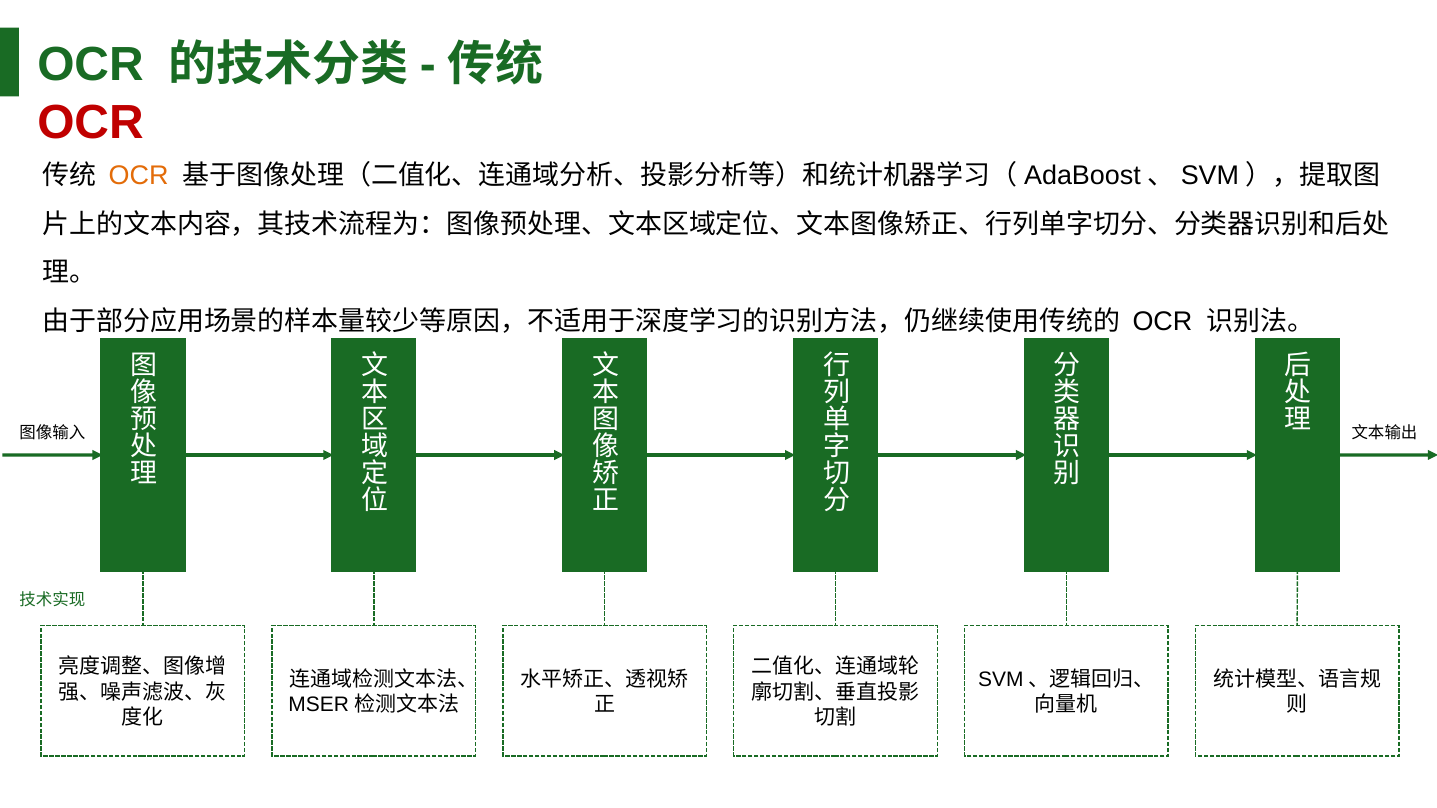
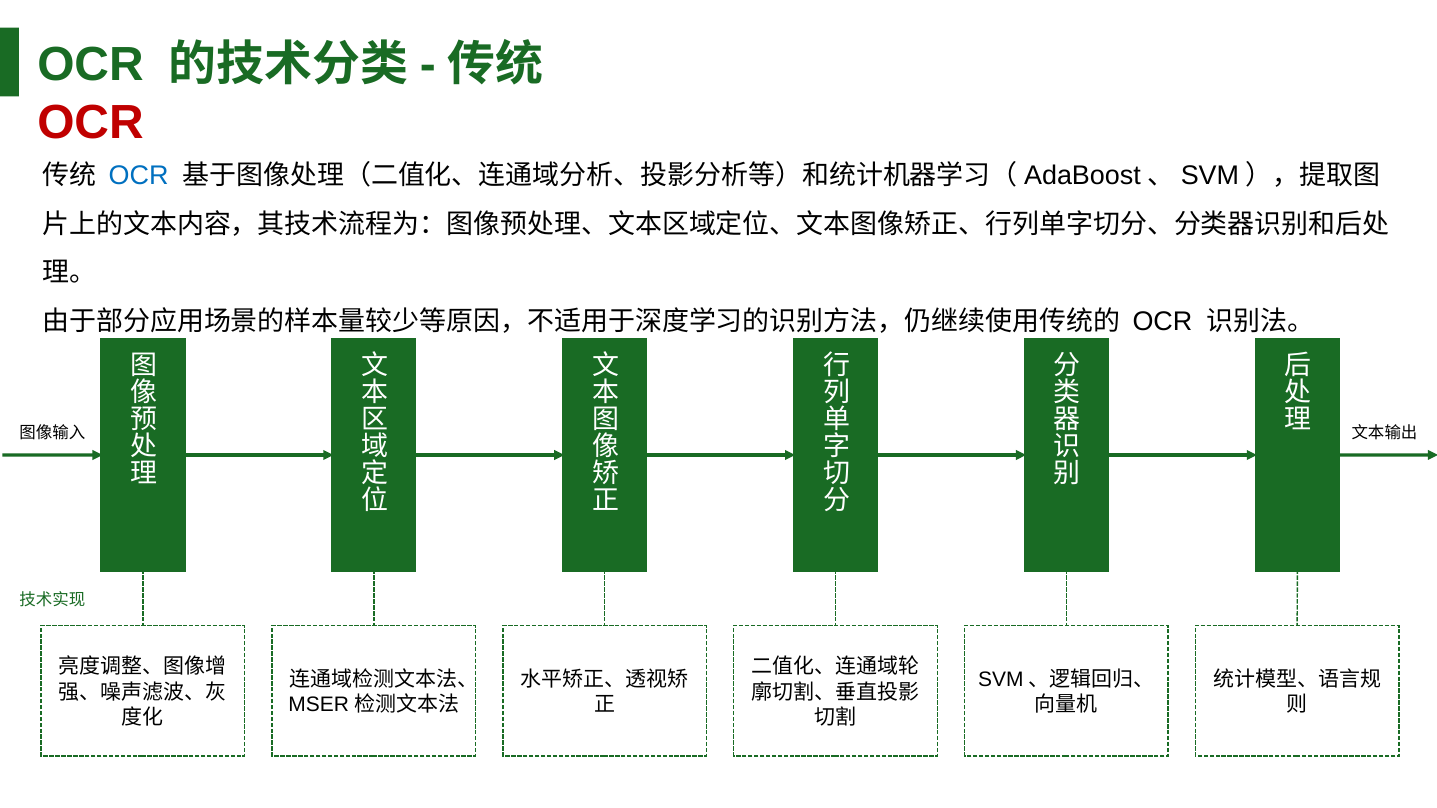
OCR colour: orange -> blue (139, 176)
